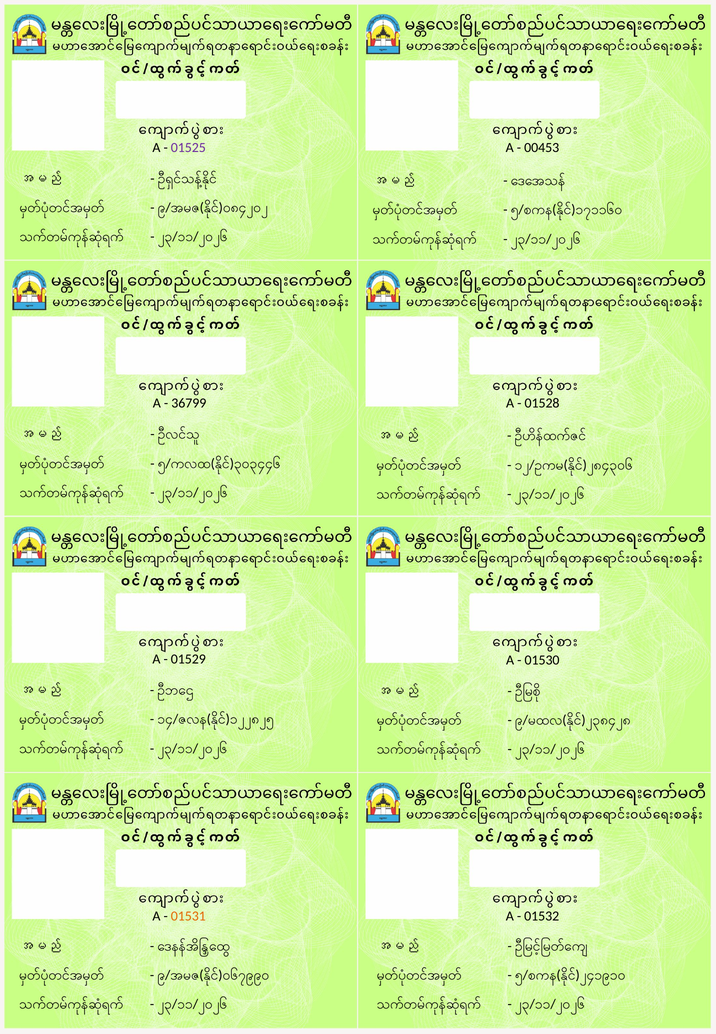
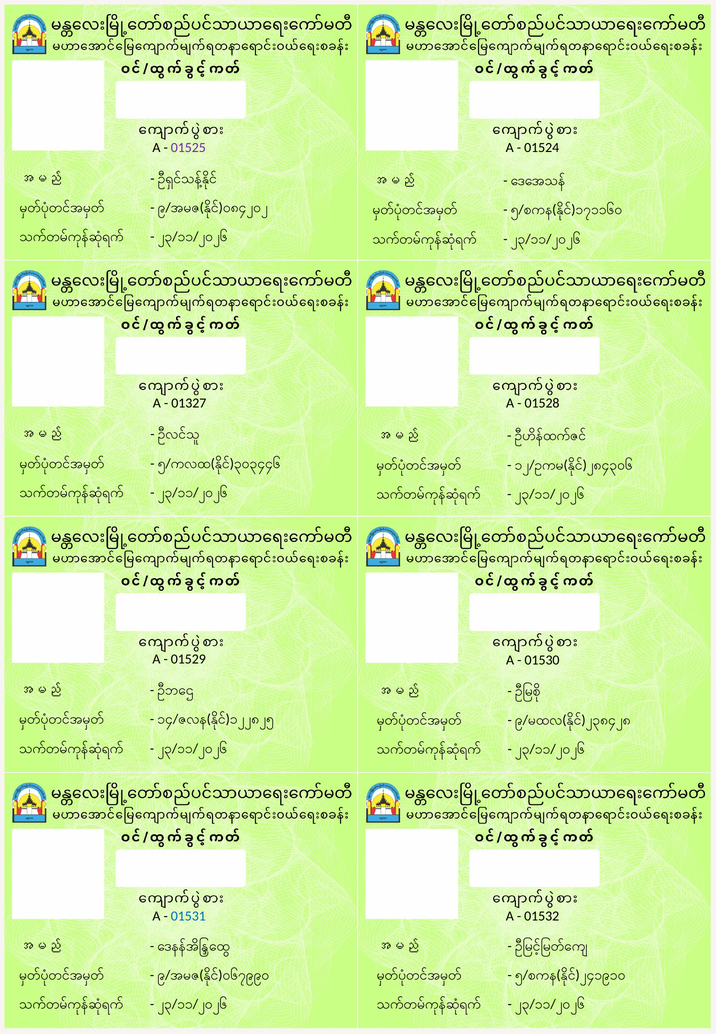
00453: 00453 -> 01524 (542, 148)
36799: 36799 -> 01327 (189, 403)
01531 colour: orange -> blue (188, 916)
